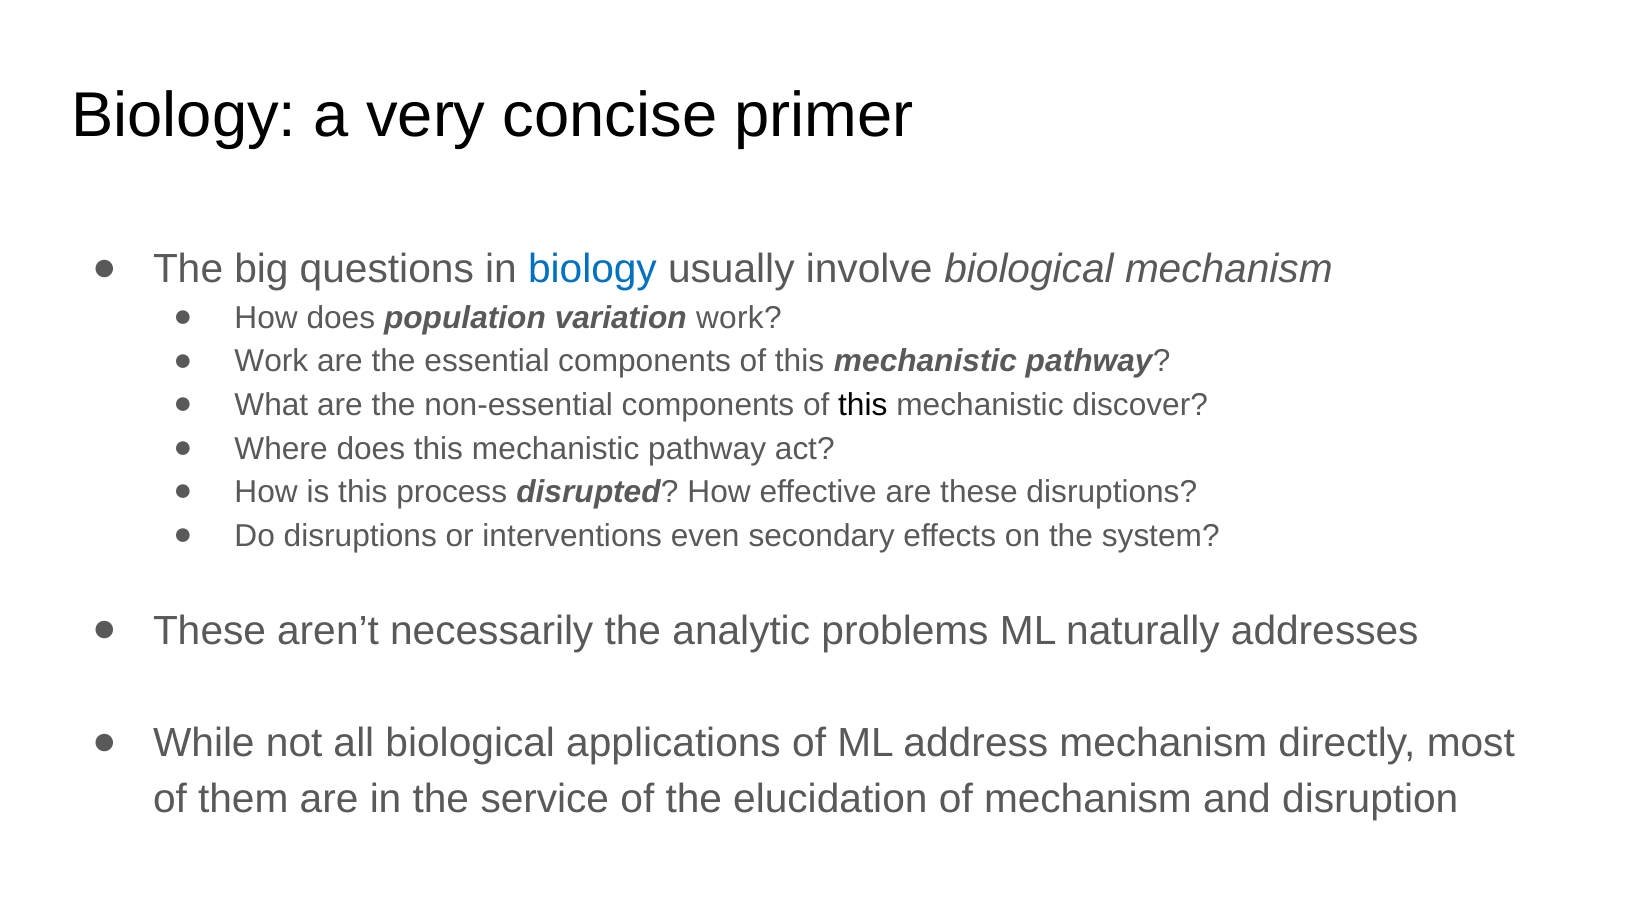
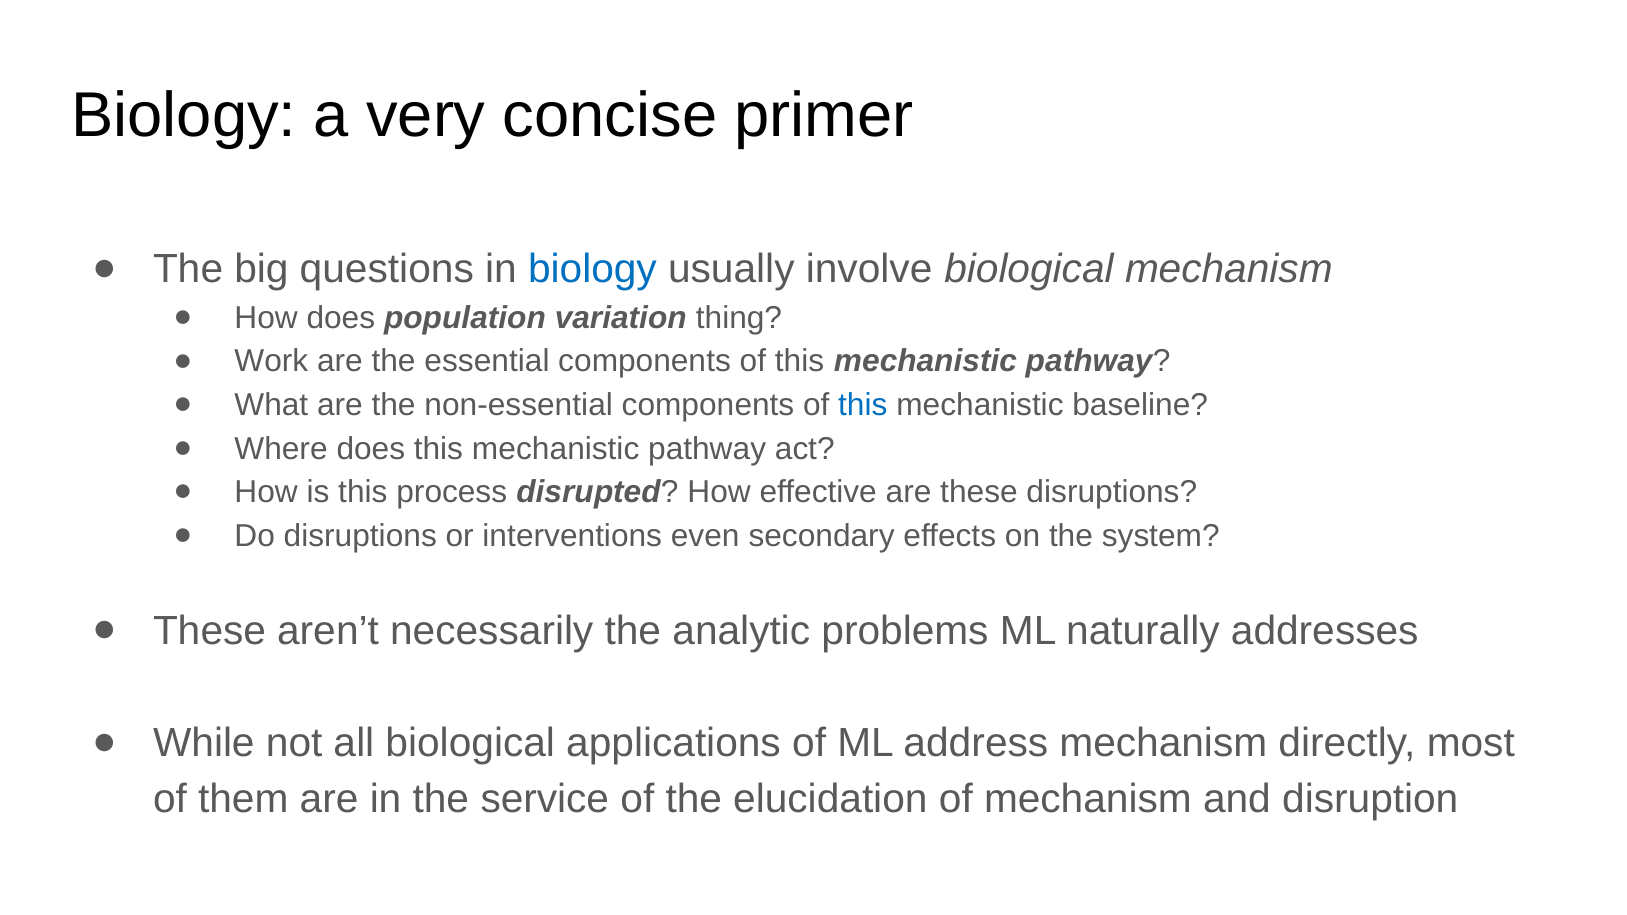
variation work: work -> thing (739, 318)
this colour: black -> blue (863, 405)
discover: discover -> baseline (1140, 405)
